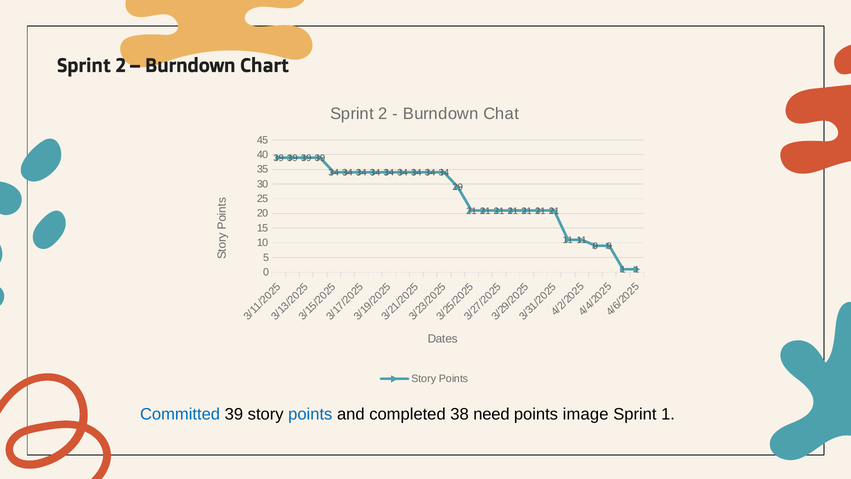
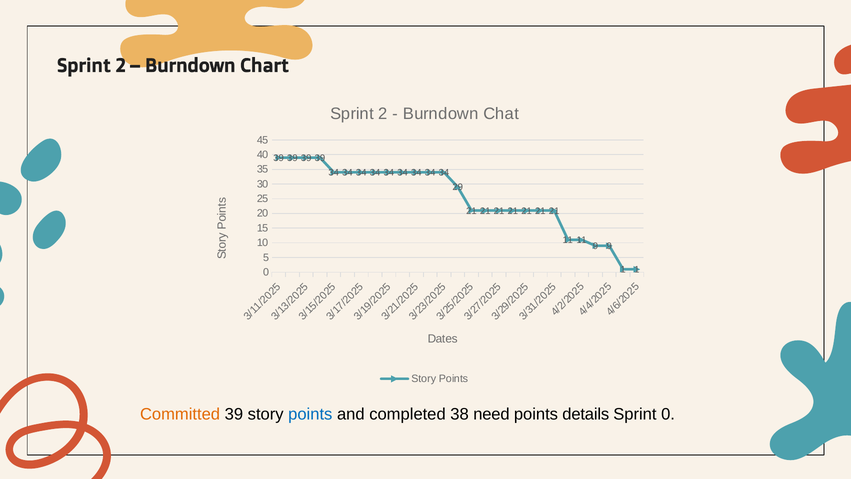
Committed colour: blue -> orange (180, 414)
image: image -> details (586, 414)
Sprint 1: 1 -> 0 (668, 414)
